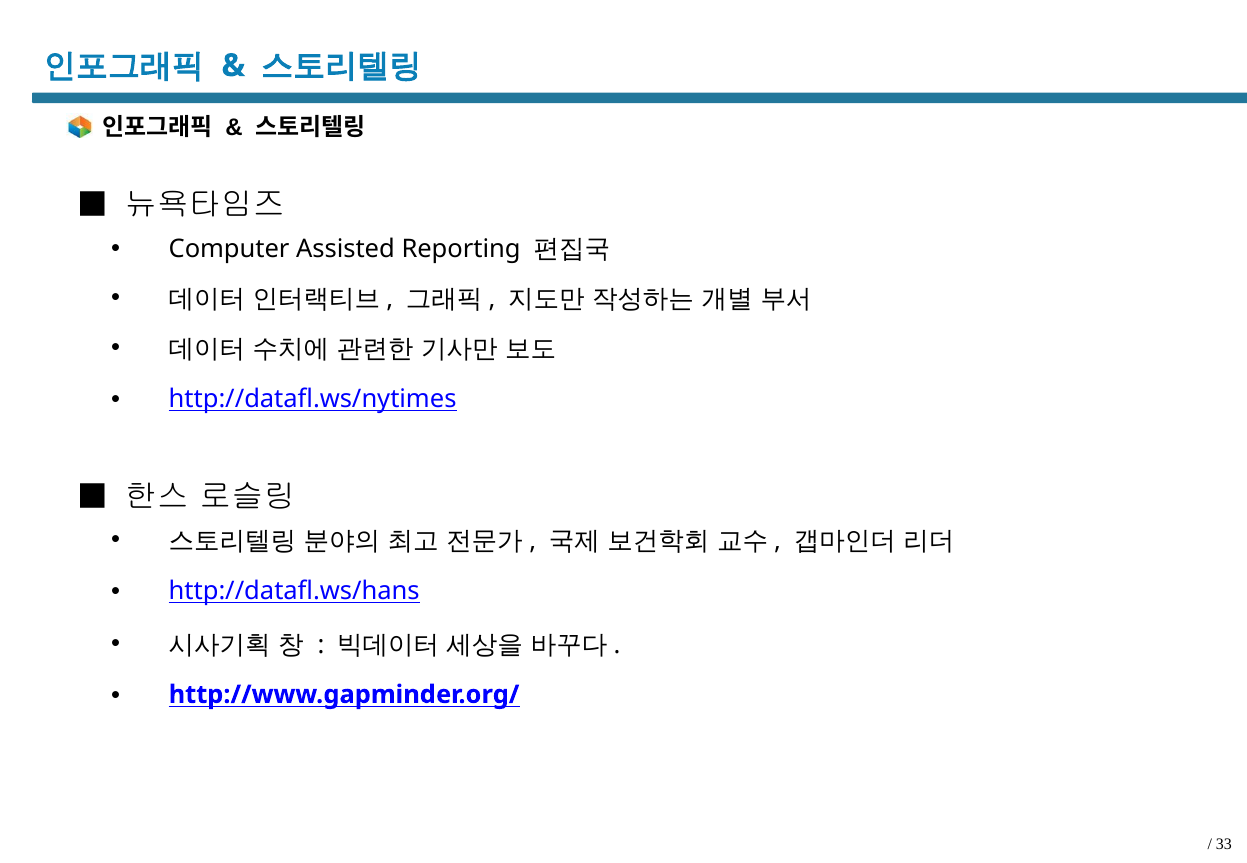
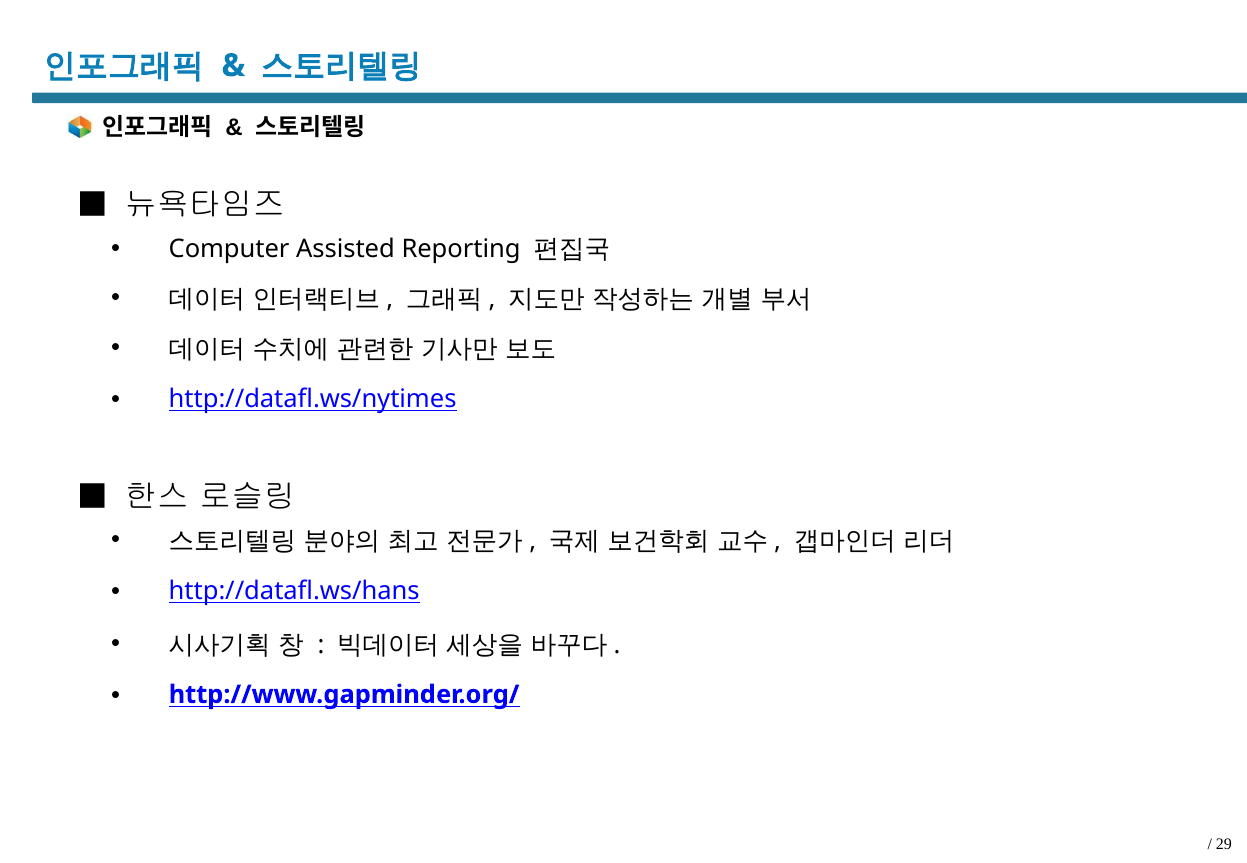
33: 33 -> 29 (1224, 844)
